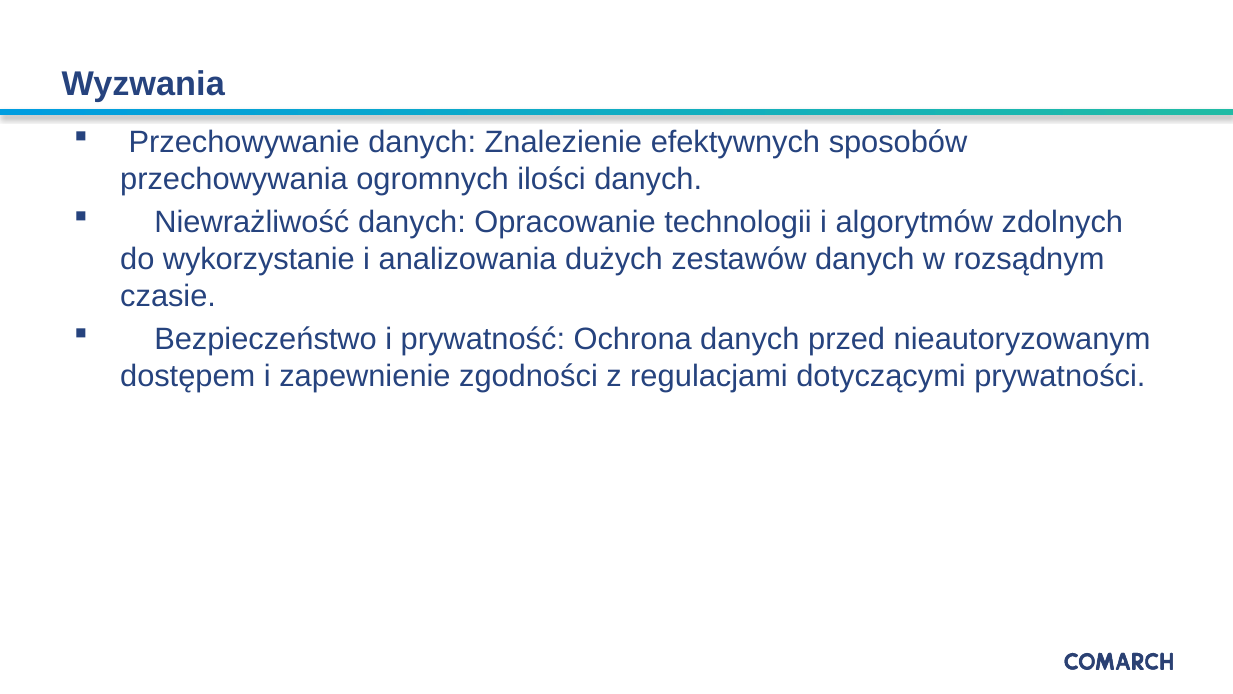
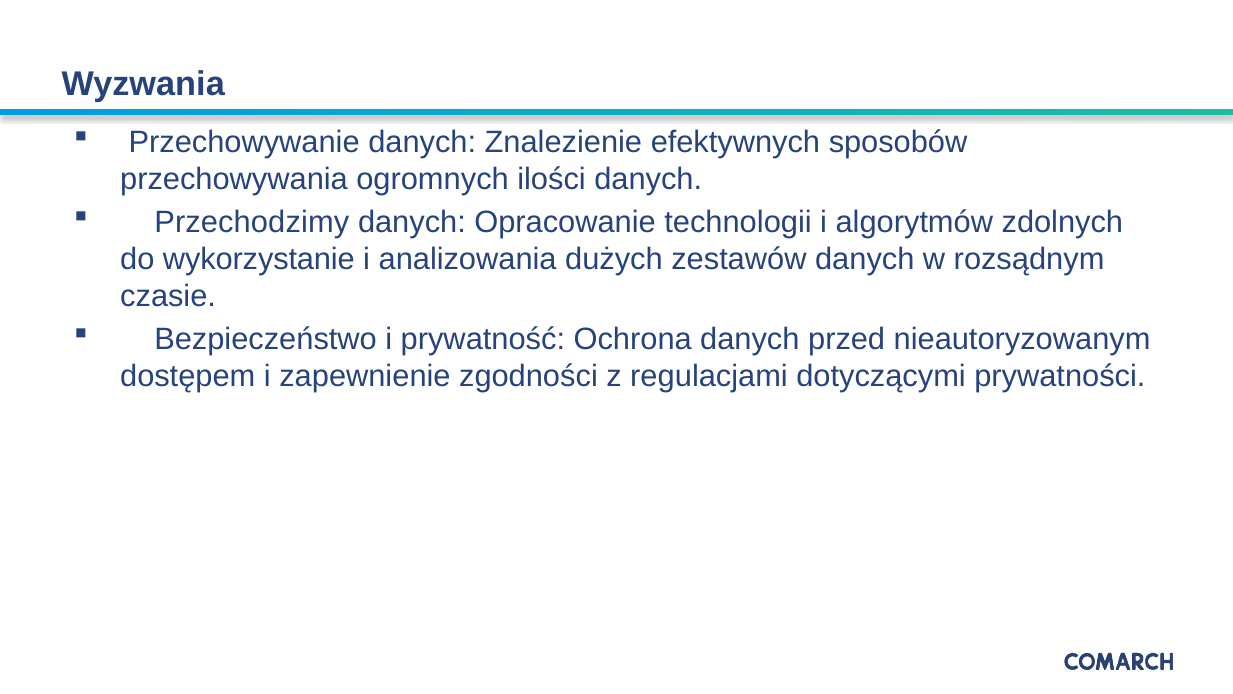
Niewrażliwość: Niewrażliwość -> Przechodzimy (252, 222)
